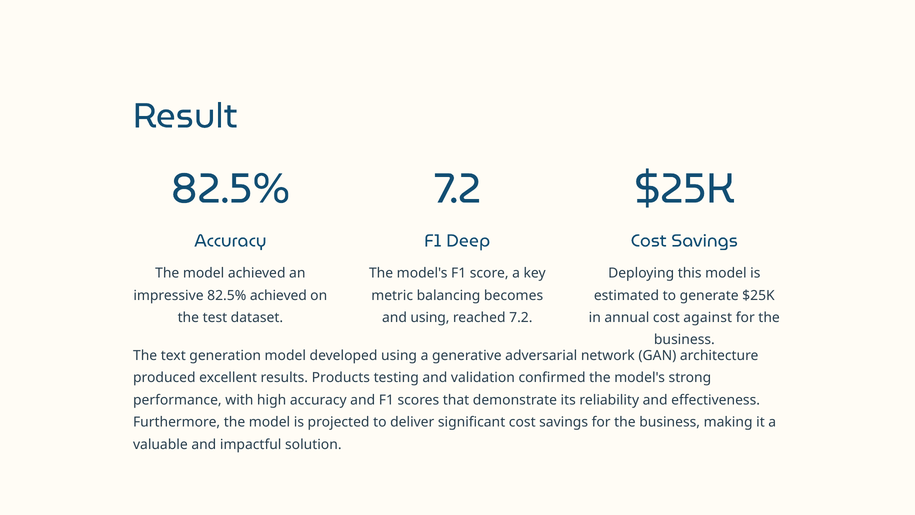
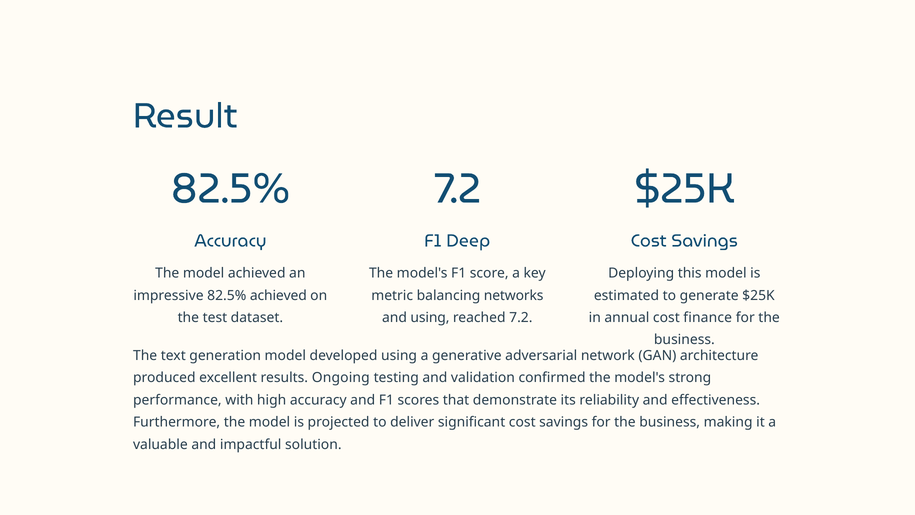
becomes: becomes -> networks (514, 295)
against: against -> finance (708, 317)
Products: Products -> Ongoing (341, 378)
